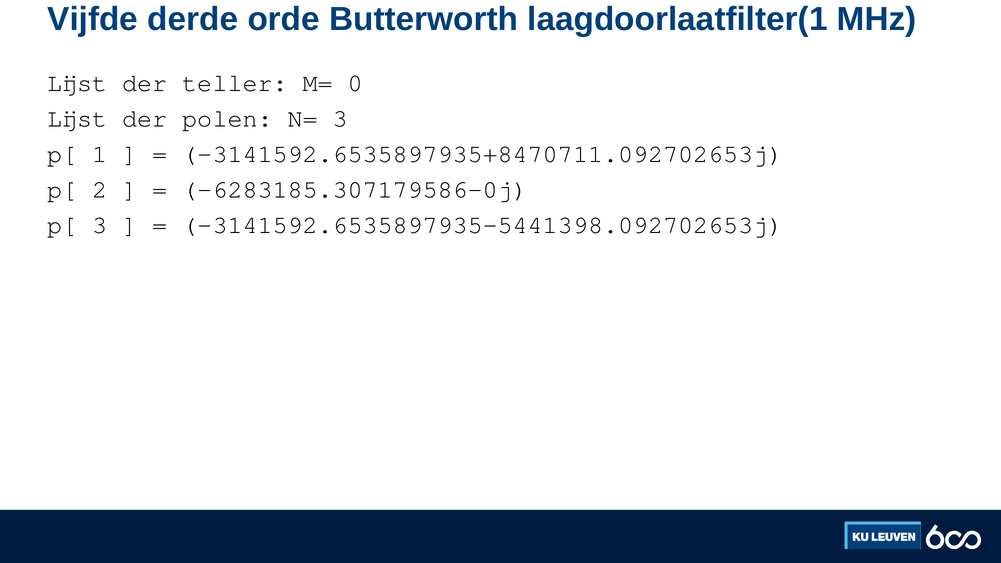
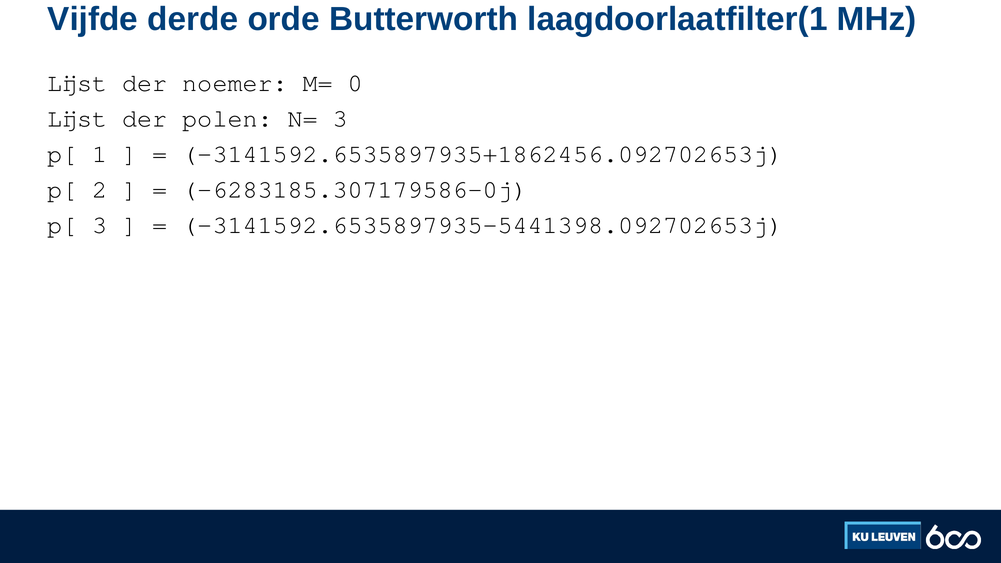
teller: teller -> noemer (235, 83)
-3141592.6535897935+8470711.092702653j: -3141592.6535897935+8470711.092702653j -> -3141592.6535897935+1862456.092702653j (483, 154)
